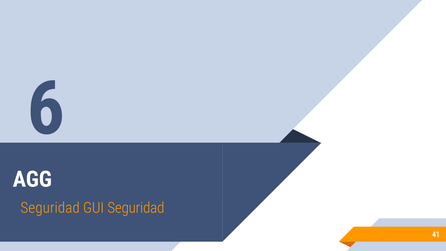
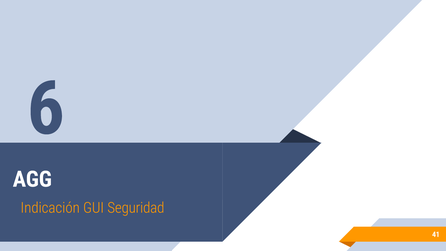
Seguridad: Seguridad -> Indicación (50, 208)
